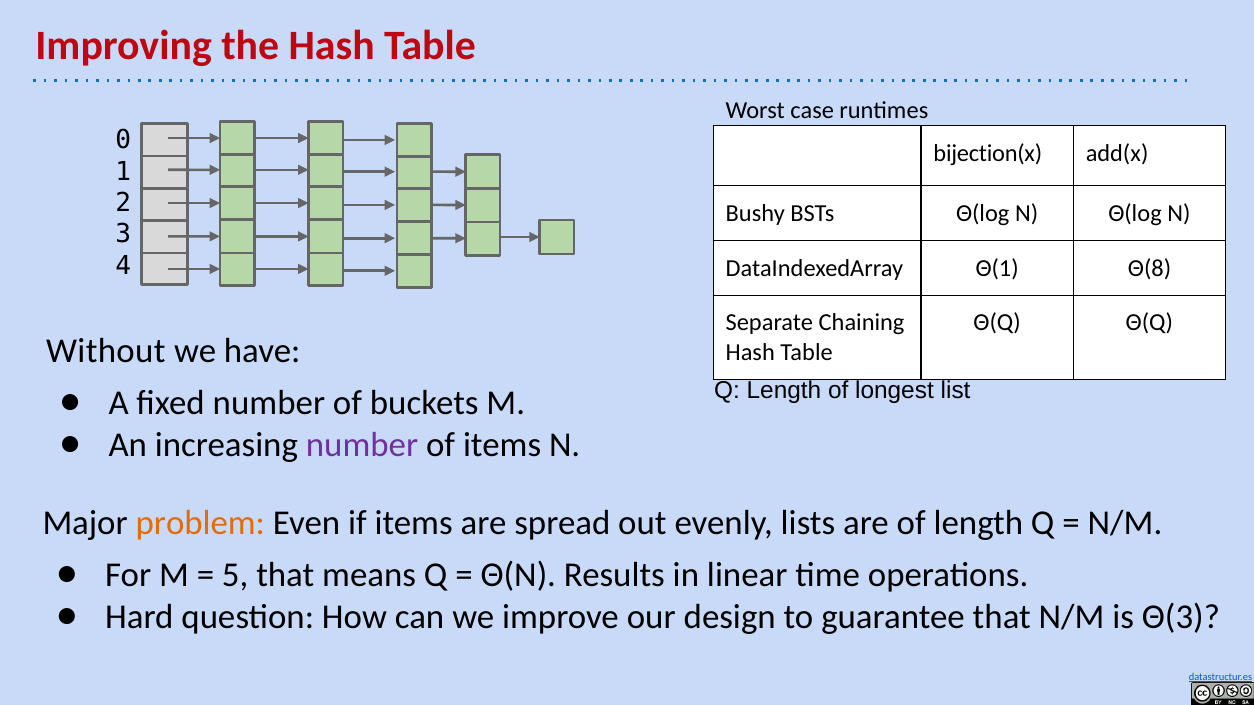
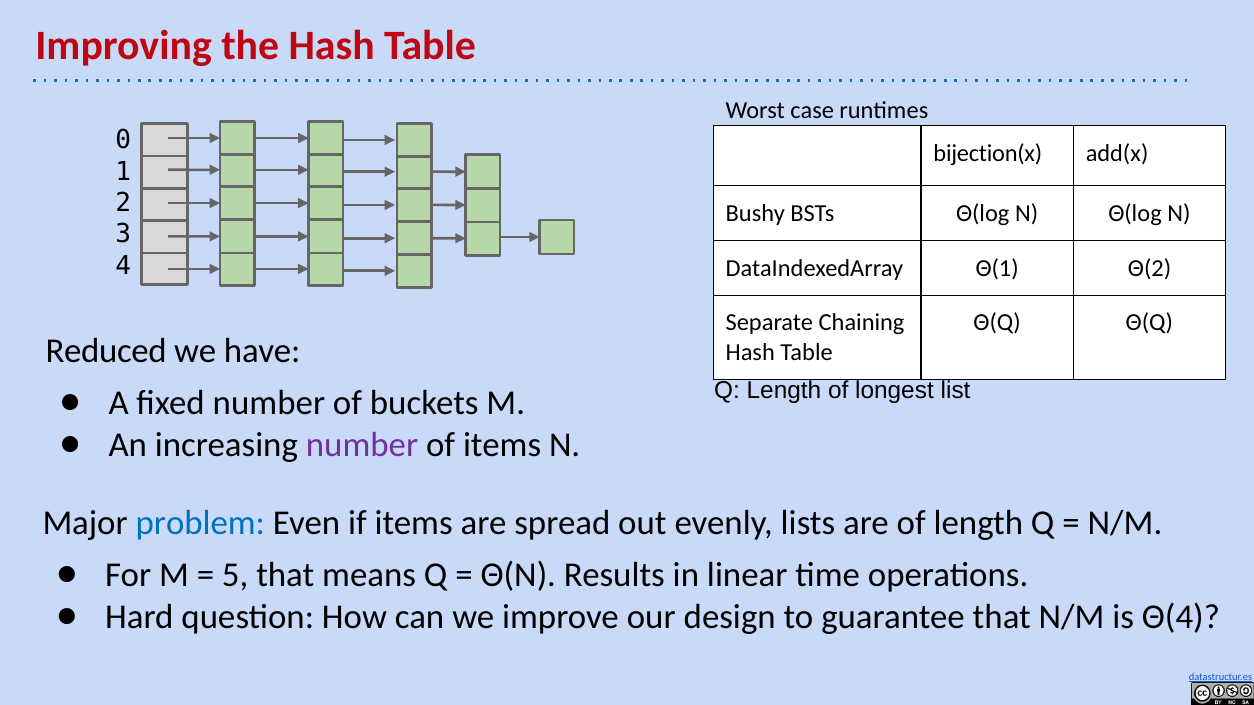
Θ(8: Θ(8 -> Θ(2 (1150, 268)
Without: Without -> Reduced (106, 351)
problem colour: orange -> blue (200, 523)
Θ(3: Θ(3 -> Θ(4 (1181, 617)
